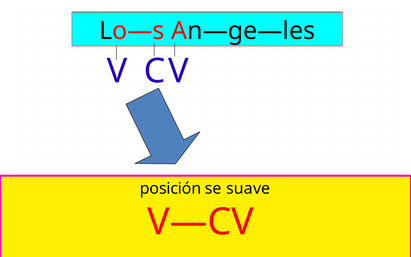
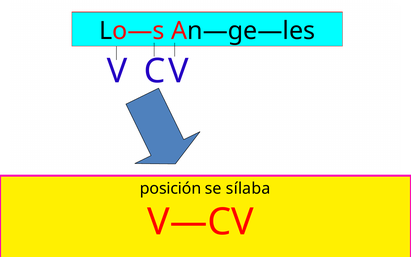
suave: suave -> sílaba (248, 188)
